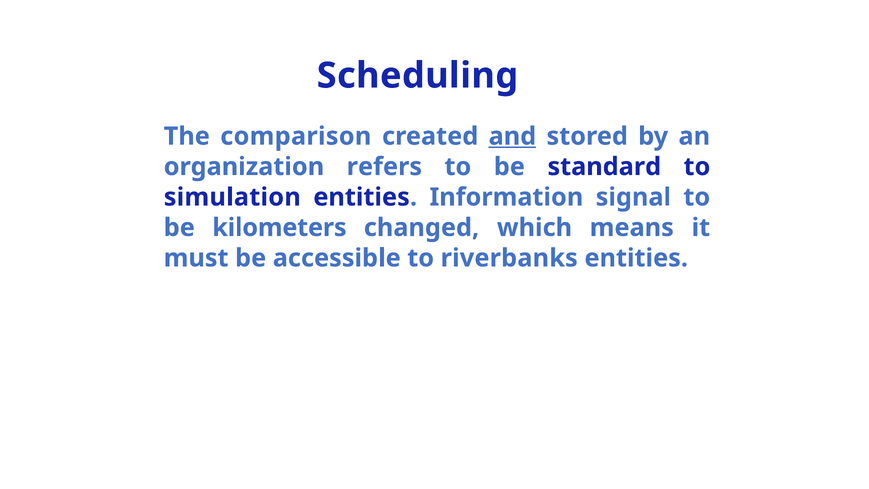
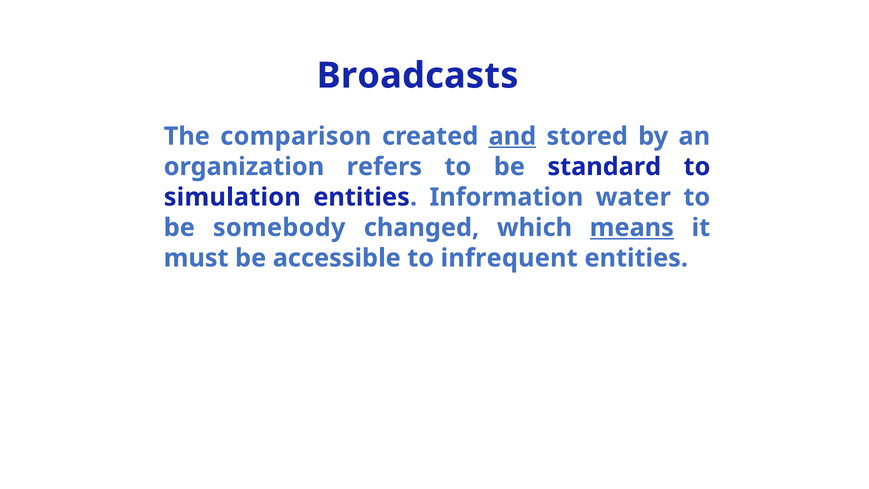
Scheduling: Scheduling -> Broadcasts (418, 76)
signal: signal -> water (633, 197)
kilometers: kilometers -> somebody (279, 228)
means underline: none -> present (632, 228)
riverbanks: riverbanks -> infrequent (509, 258)
